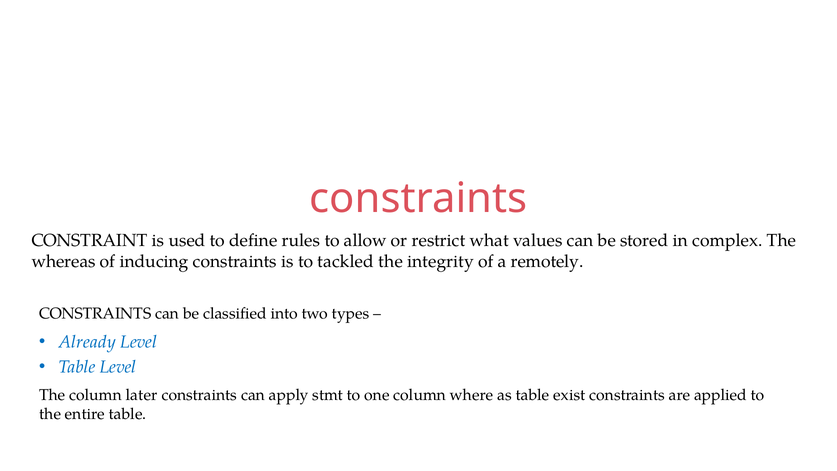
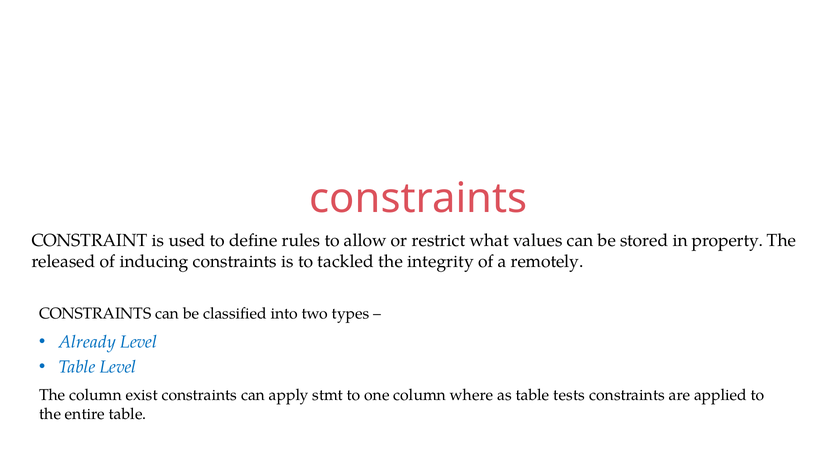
complex: complex -> property (727, 240)
whereas: whereas -> released (64, 261)
later: later -> exist (142, 395)
exist: exist -> tests (569, 395)
